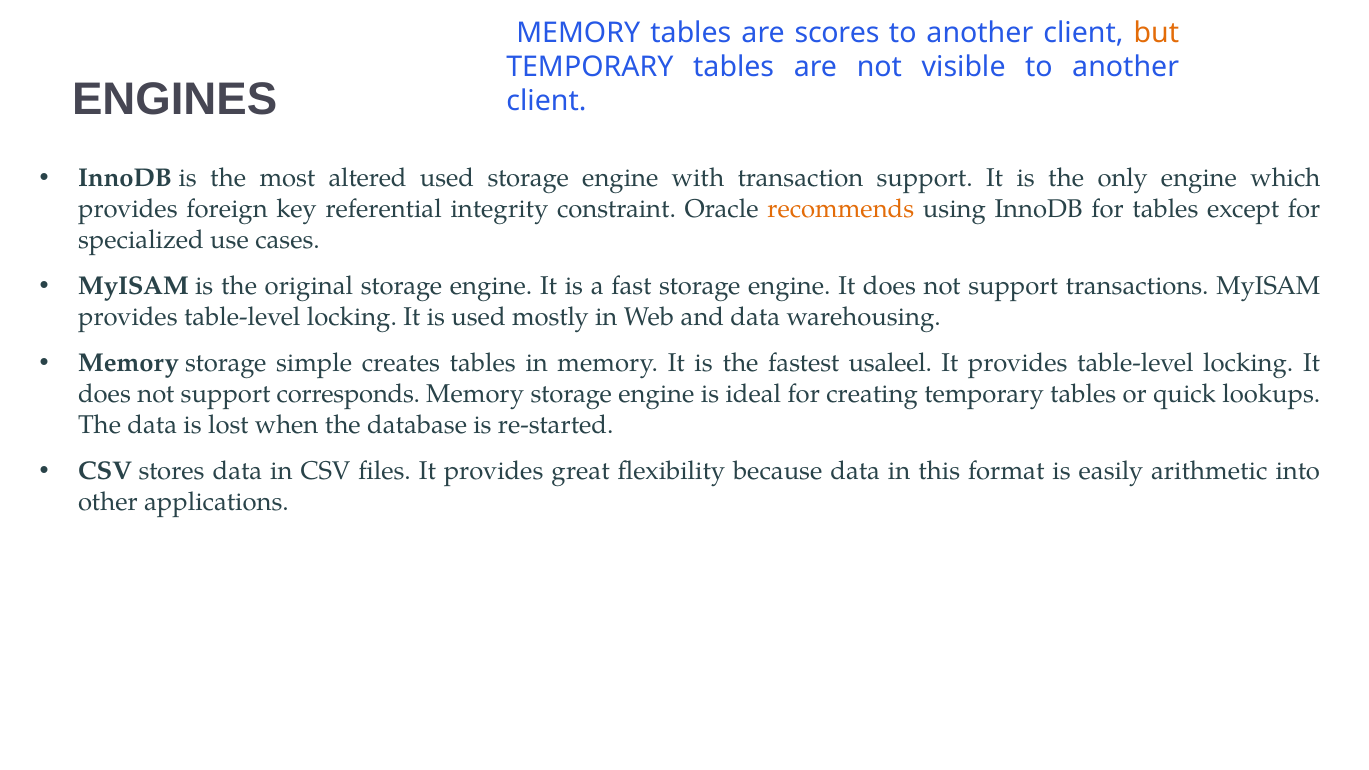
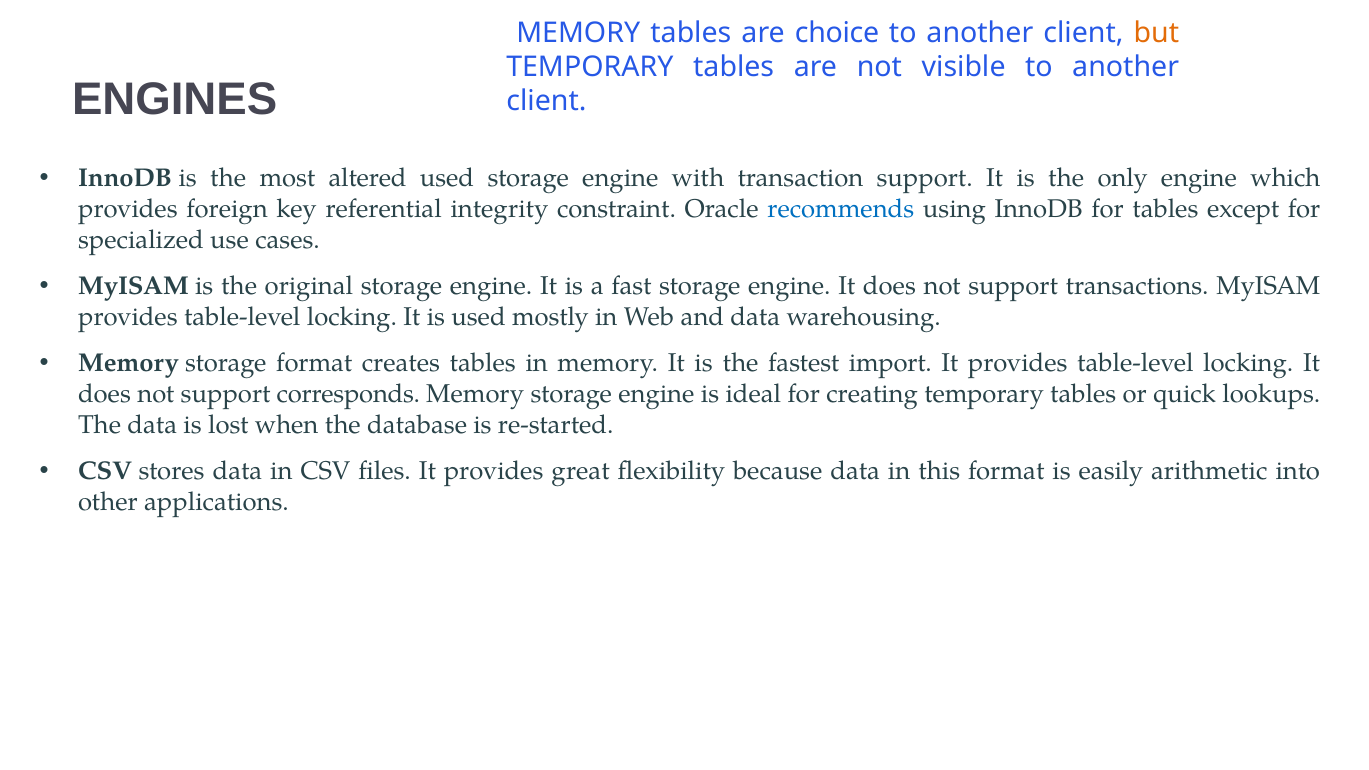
scores: scores -> choice (837, 33)
recommends colour: orange -> blue (841, 209)
storage simple: simple -> format (314, 363)
usaleel: usaleel -> import (890, 363)
